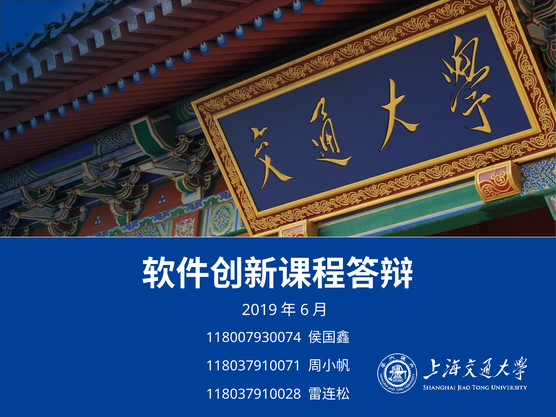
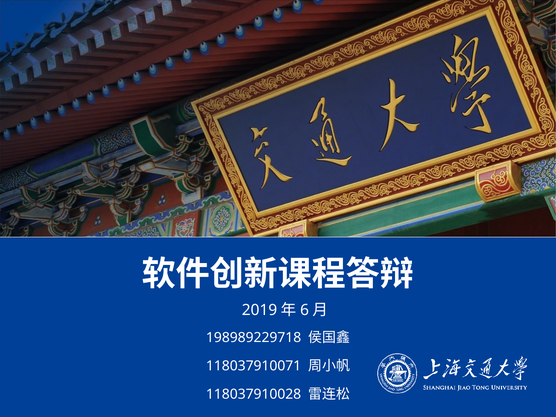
118007930074: 118007930074 -> 198989229718 (254, 338)
